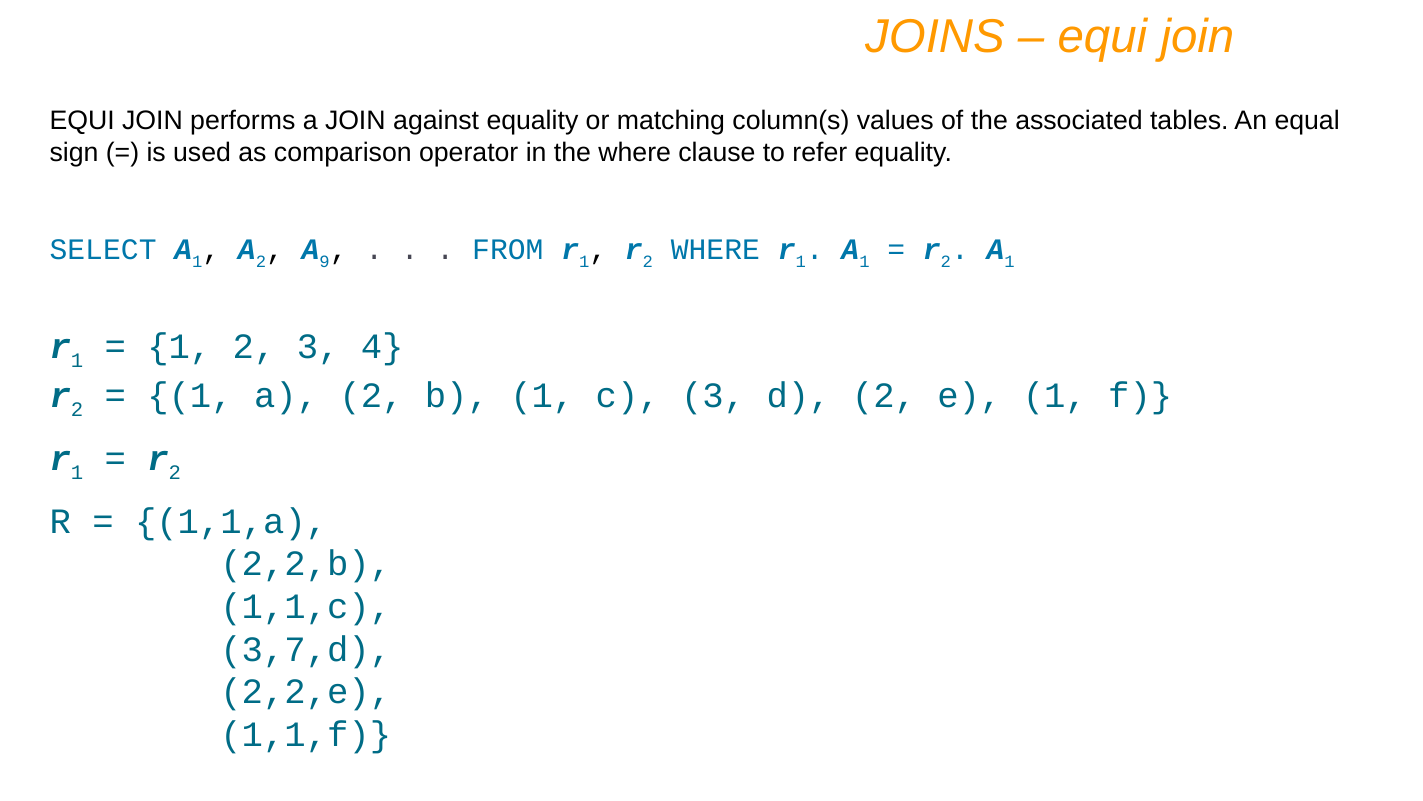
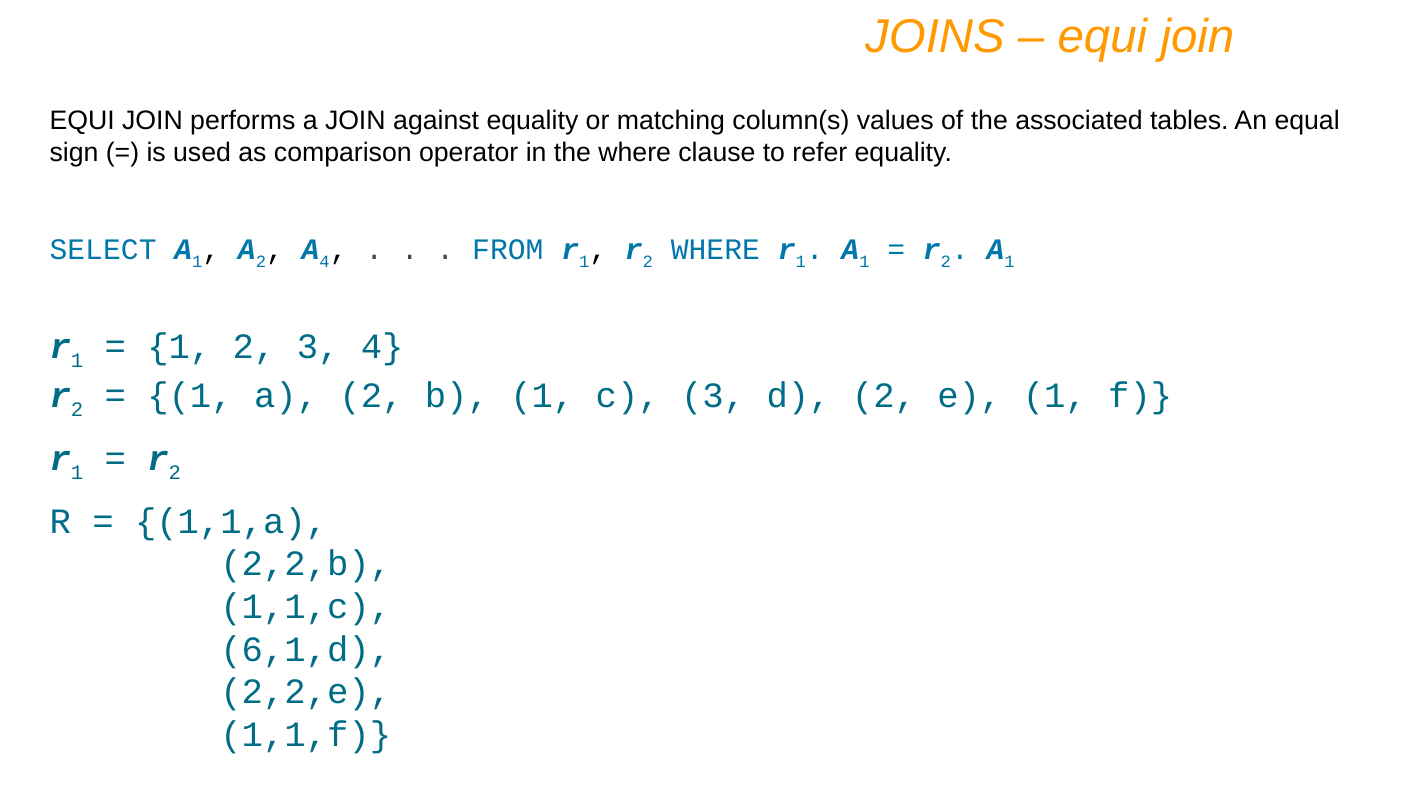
A 9: 9 -> 4 (325, 261)
3,7,d: 3,7,d -> 6,1,d (306, 649)
